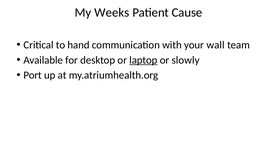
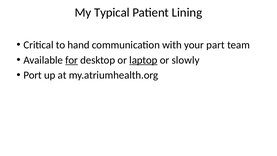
Weeks: Weeks -> Typical (112, 12)
Cause: Cause -> Lining (187, 12)
wall: wall -> part (216, 45)
for underline: none -> present (72, 60)
